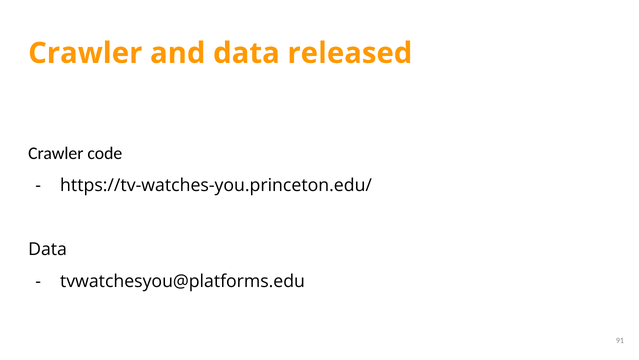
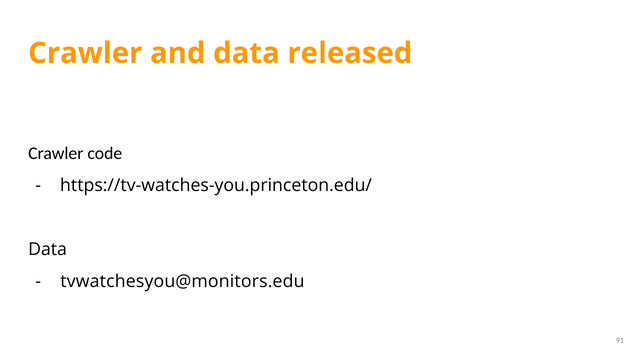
tvwatchesyou@platforms.edu: tvwatchesyou@platforms.edu -> tvwatchesyou@monitors.edu (182, 281)
